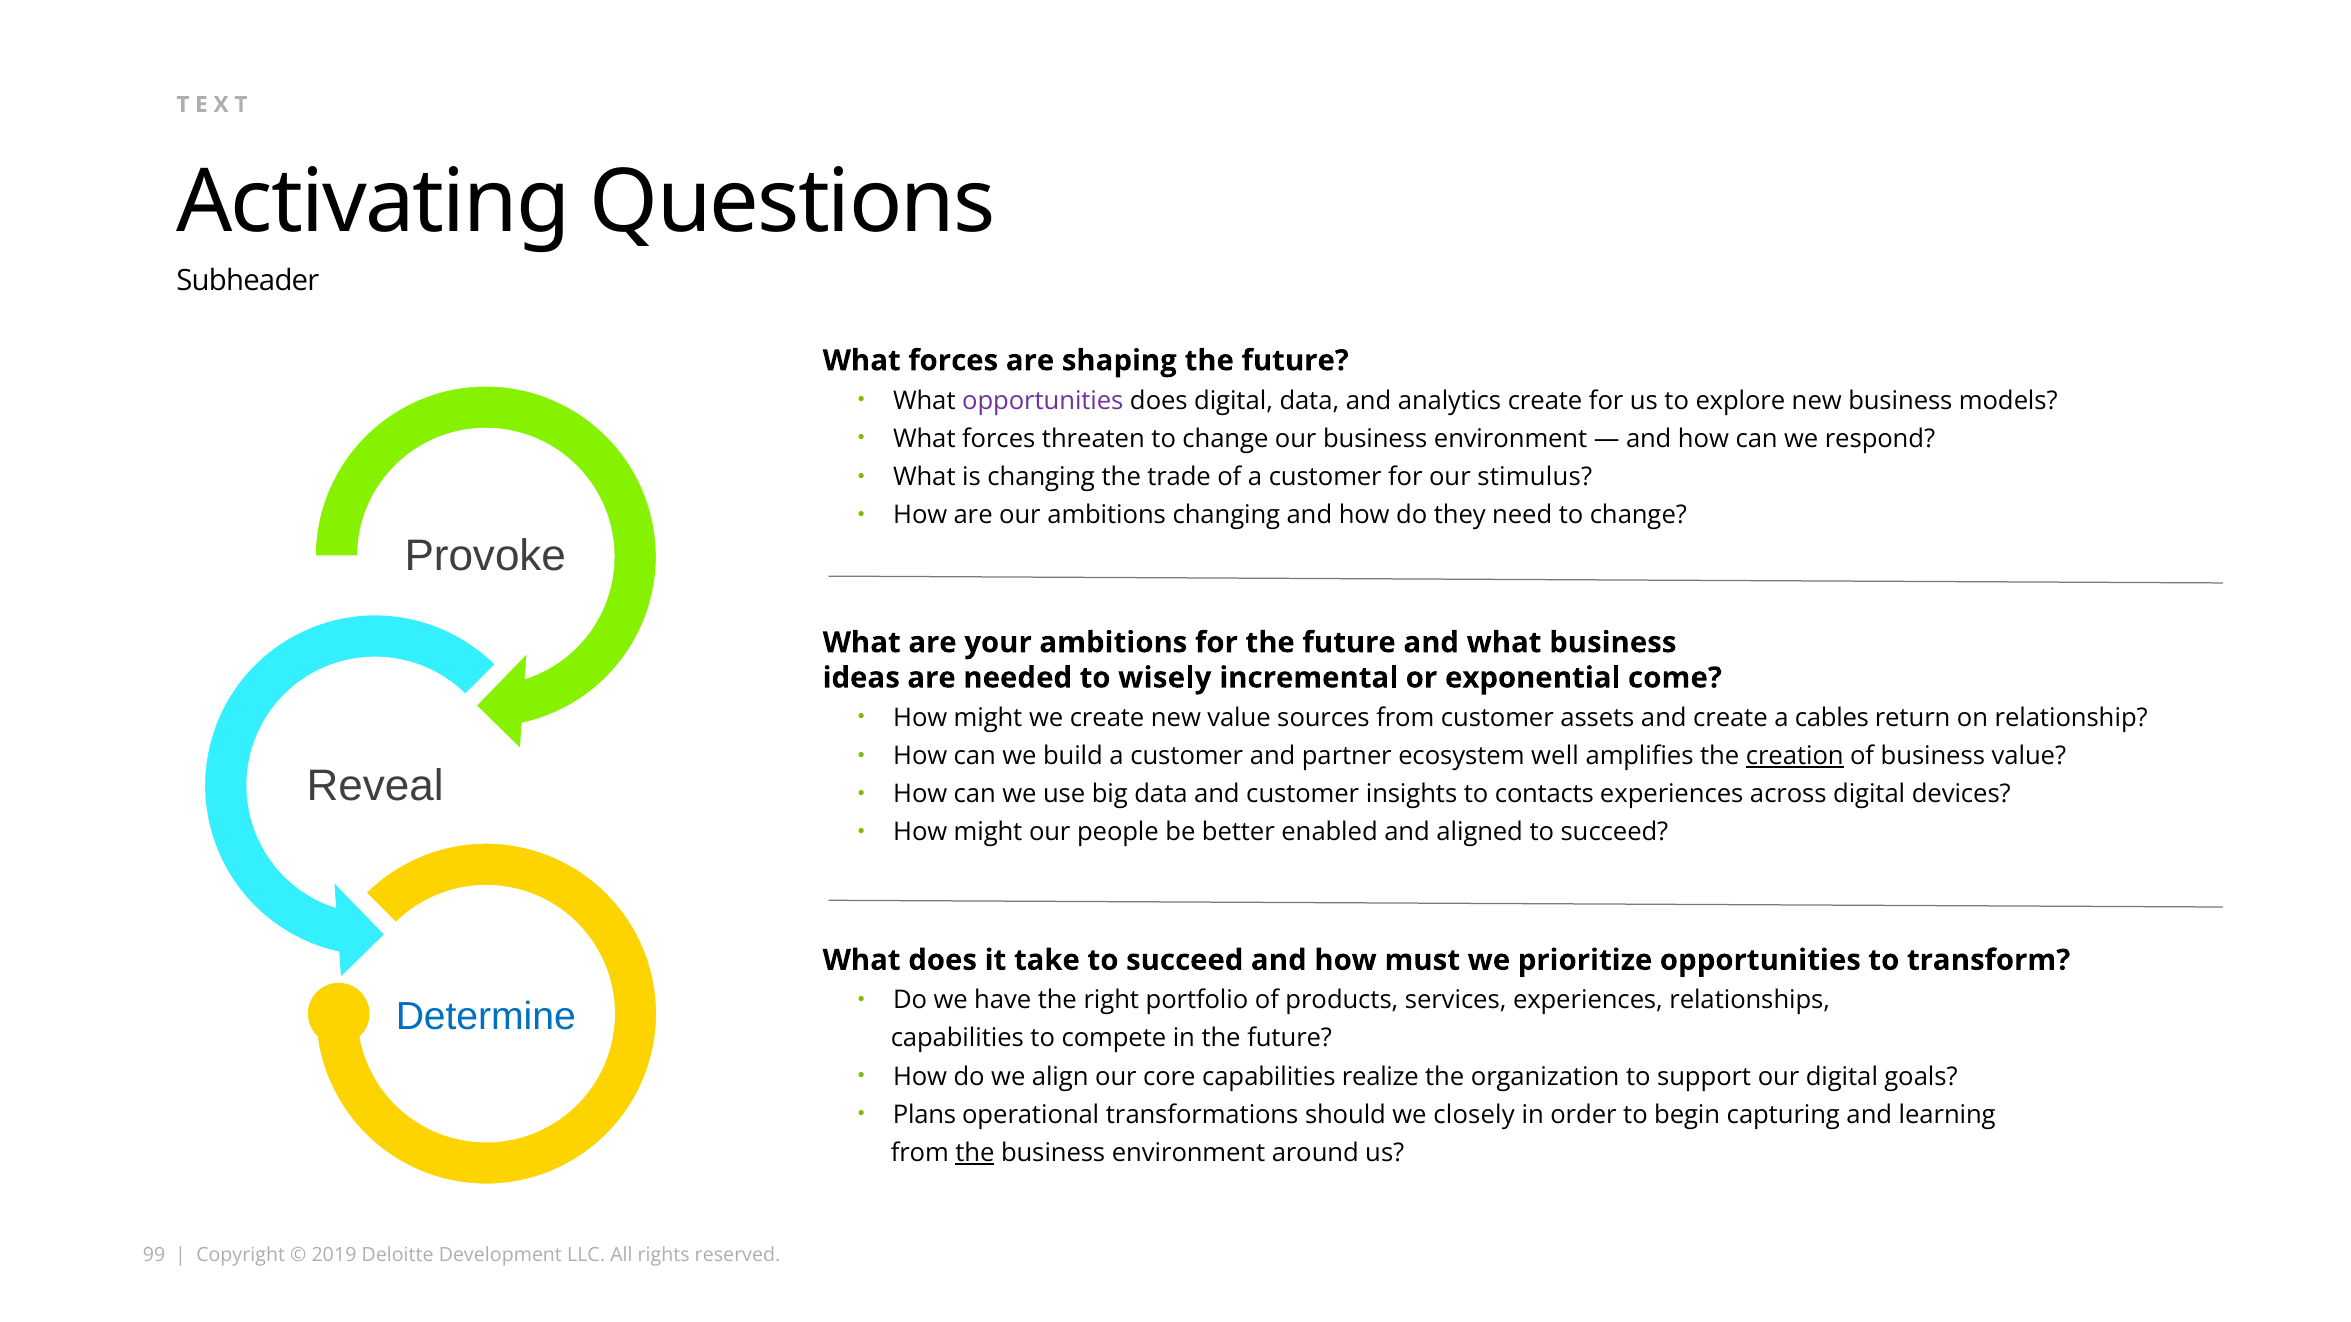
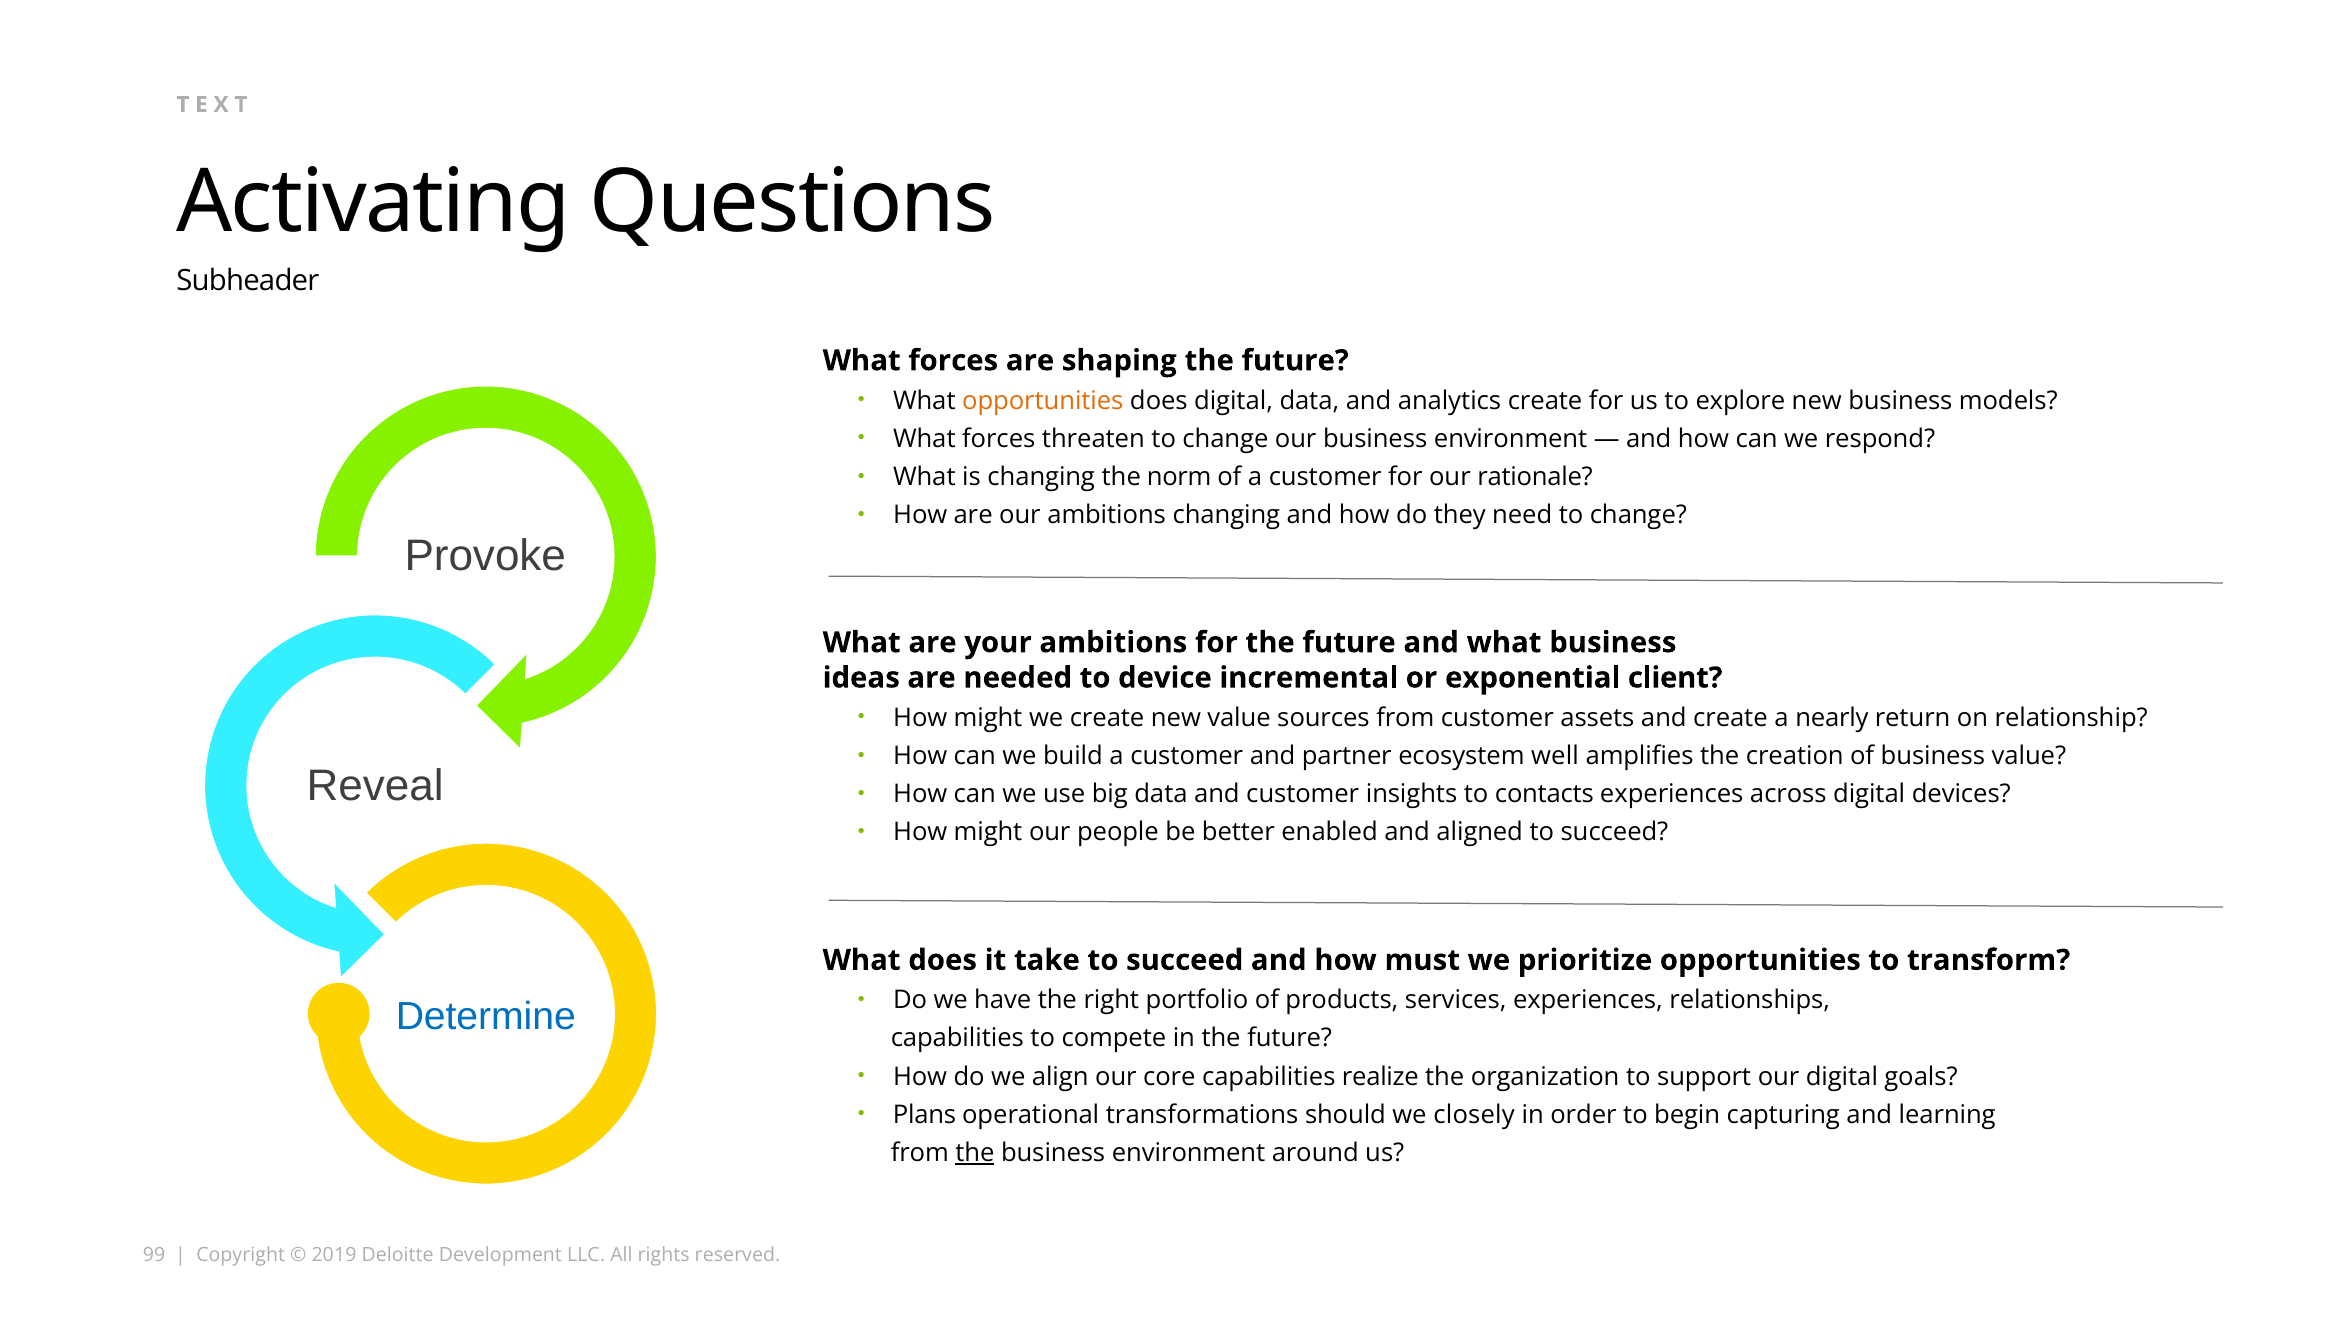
opportunities colour: purple -> orange (1043, 401)
trade: trade -> norm (1179, 477)
stimulus: stimulus -> rationale (1535, 477)
wisely: wisely -> device (1165, 678)
come: come -> client (1675, 678)
cables: cables -> nearly (1832, 718)
creation underline: present -> none (1795, 756)
